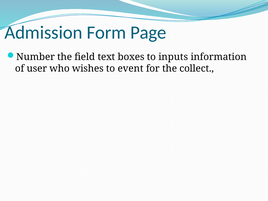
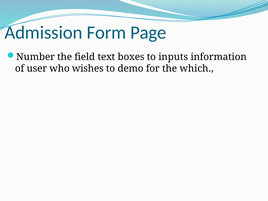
event: event -> demo (131, 69)
collect: collect -> which (197, 69)
